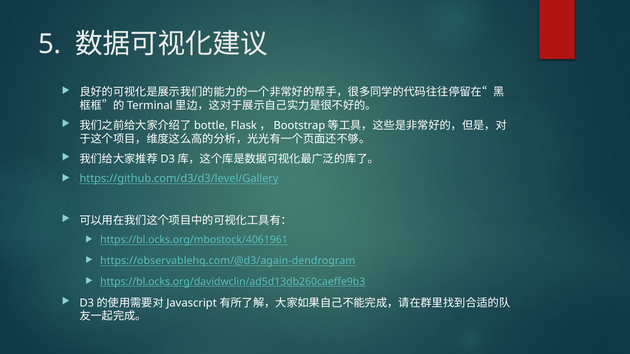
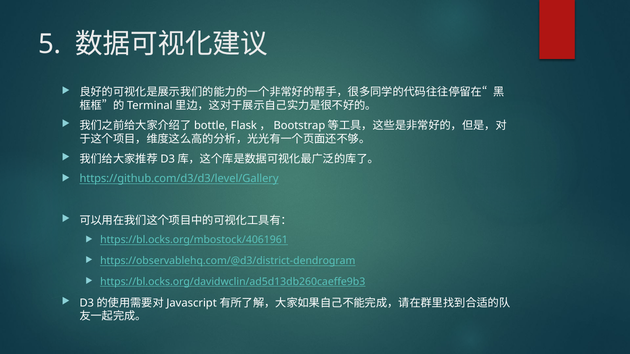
https://observablehq.com/@d3/again-dendrogram: https://observablehq.com/@d3/again-dendrogram -> https://observablehq.com/@d3/district-dendrogram (228, 261)
